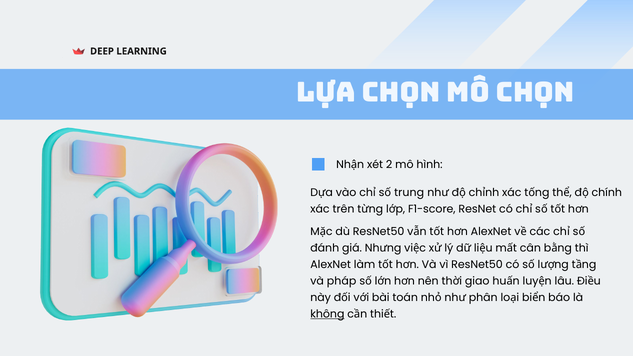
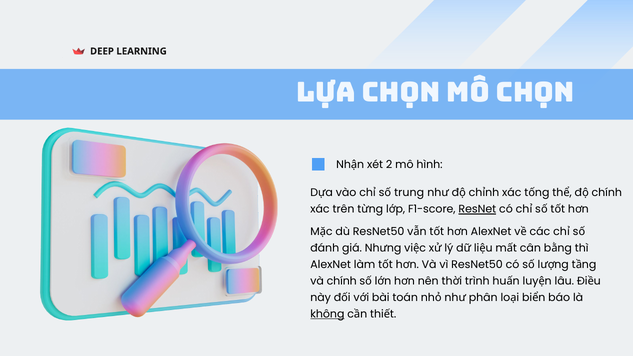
ResNet underline: none -> present (477, 209)
và pháp: pháp -> chính (342, 281)
giao: giao -> trình (477, 281)
